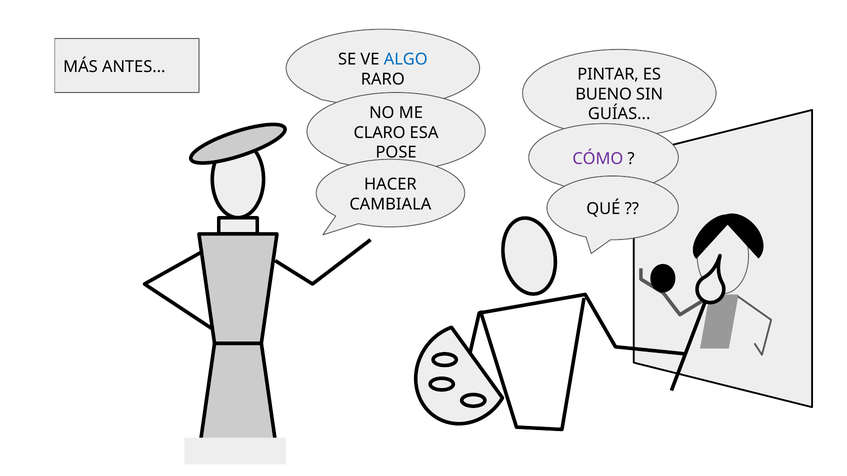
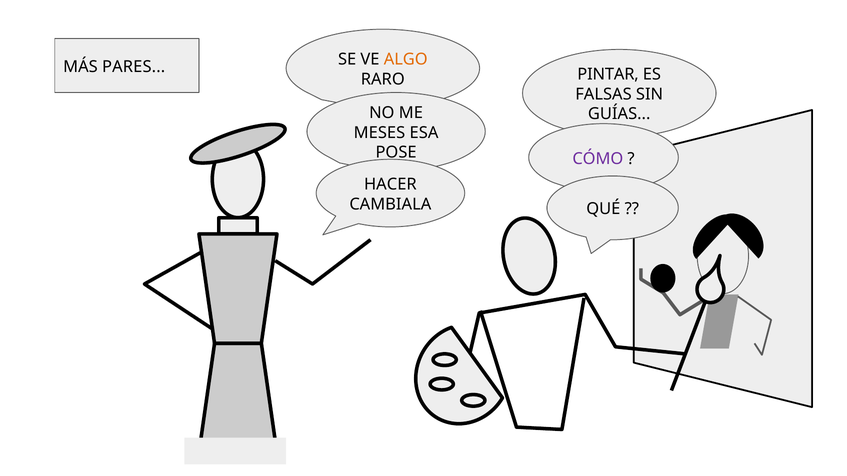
ALGO colour: blue -> orange (406, 60)
ANTES: ANTES -> PARES (134, 67)
BUENO: BUENO -> FALSAS (603, 94)
CLARO: CLARO -> MESES (379, 133)
